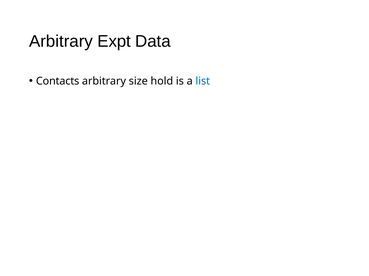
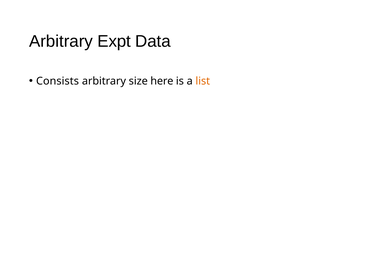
Contacts: Contacts -> Consists (58, 81)
hold: hold -> here (162, 81)
list colour: blue -> orange (203, 81)
